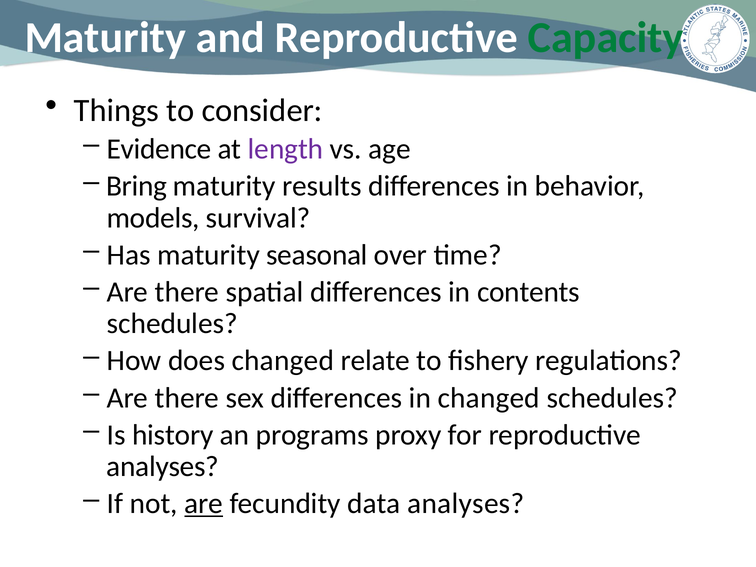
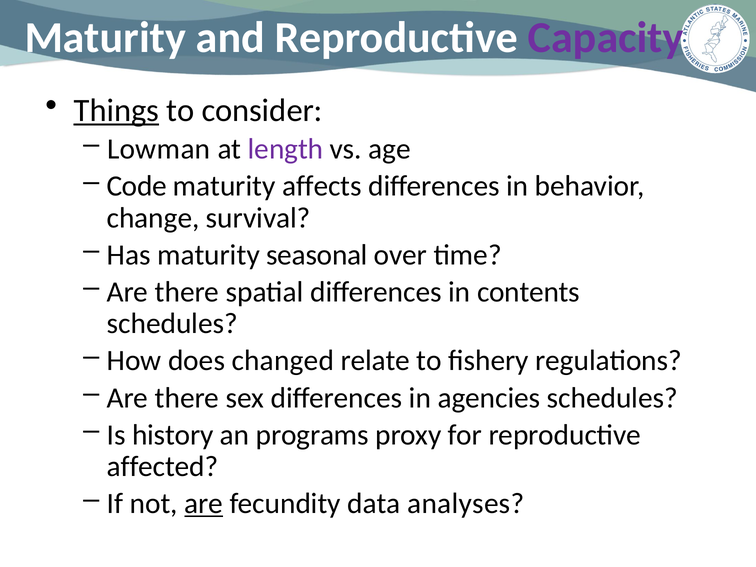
Capacity colour: green -> purple (606, 38)
Things underline: none -> present (116, 111)
Evidence: Evidence -> Lowman (159, 149)
Bring: Bring -> Code (137, 186)
results: results -> affects (322, 186)
models: models -> change (153, 218)
in changed: changed -> agencies (489, 398)
analyses: analyses -> affected (163, 467)
